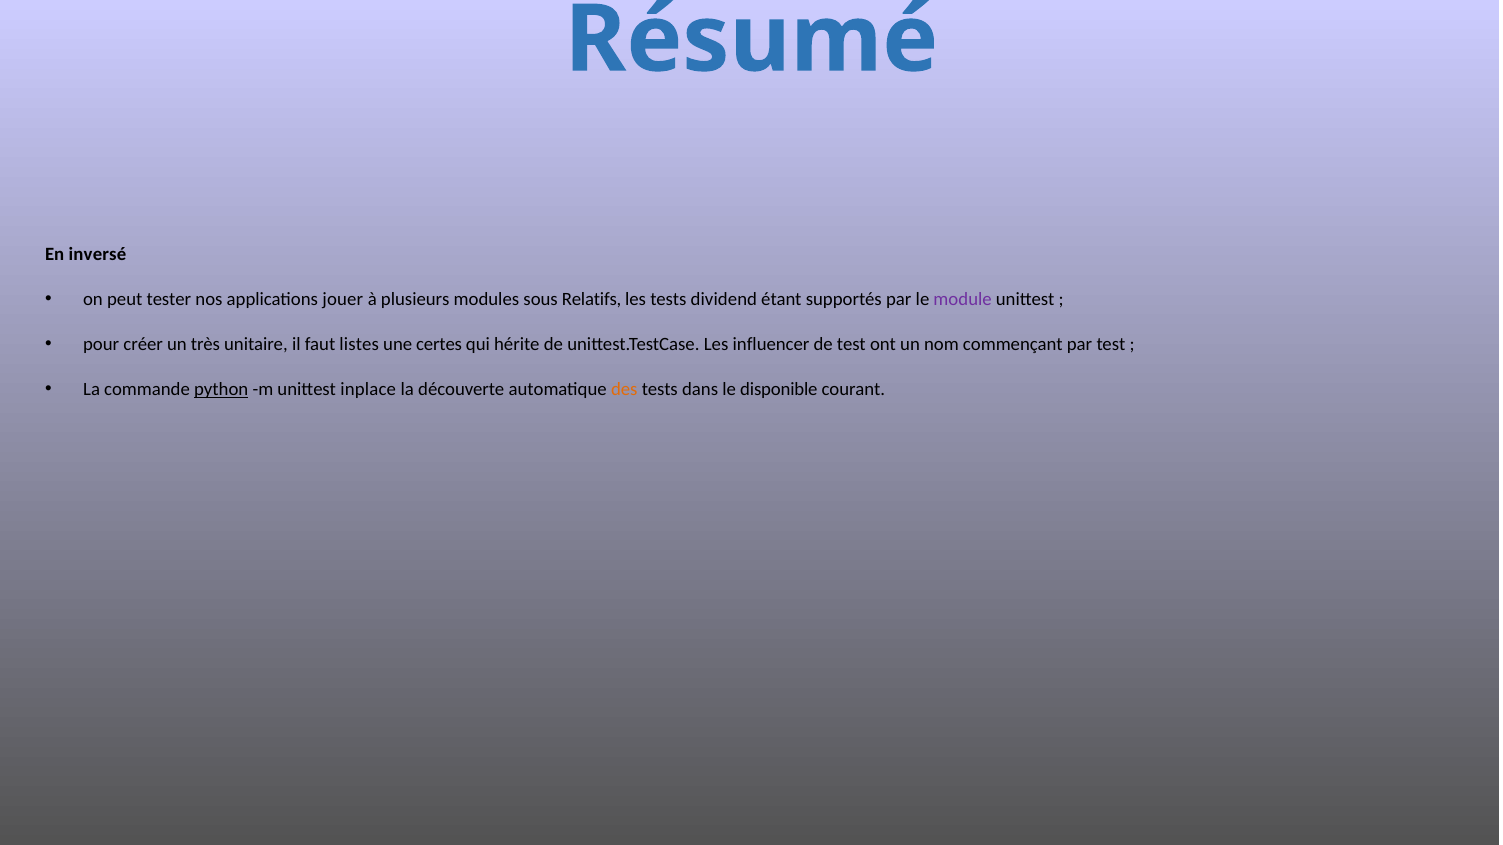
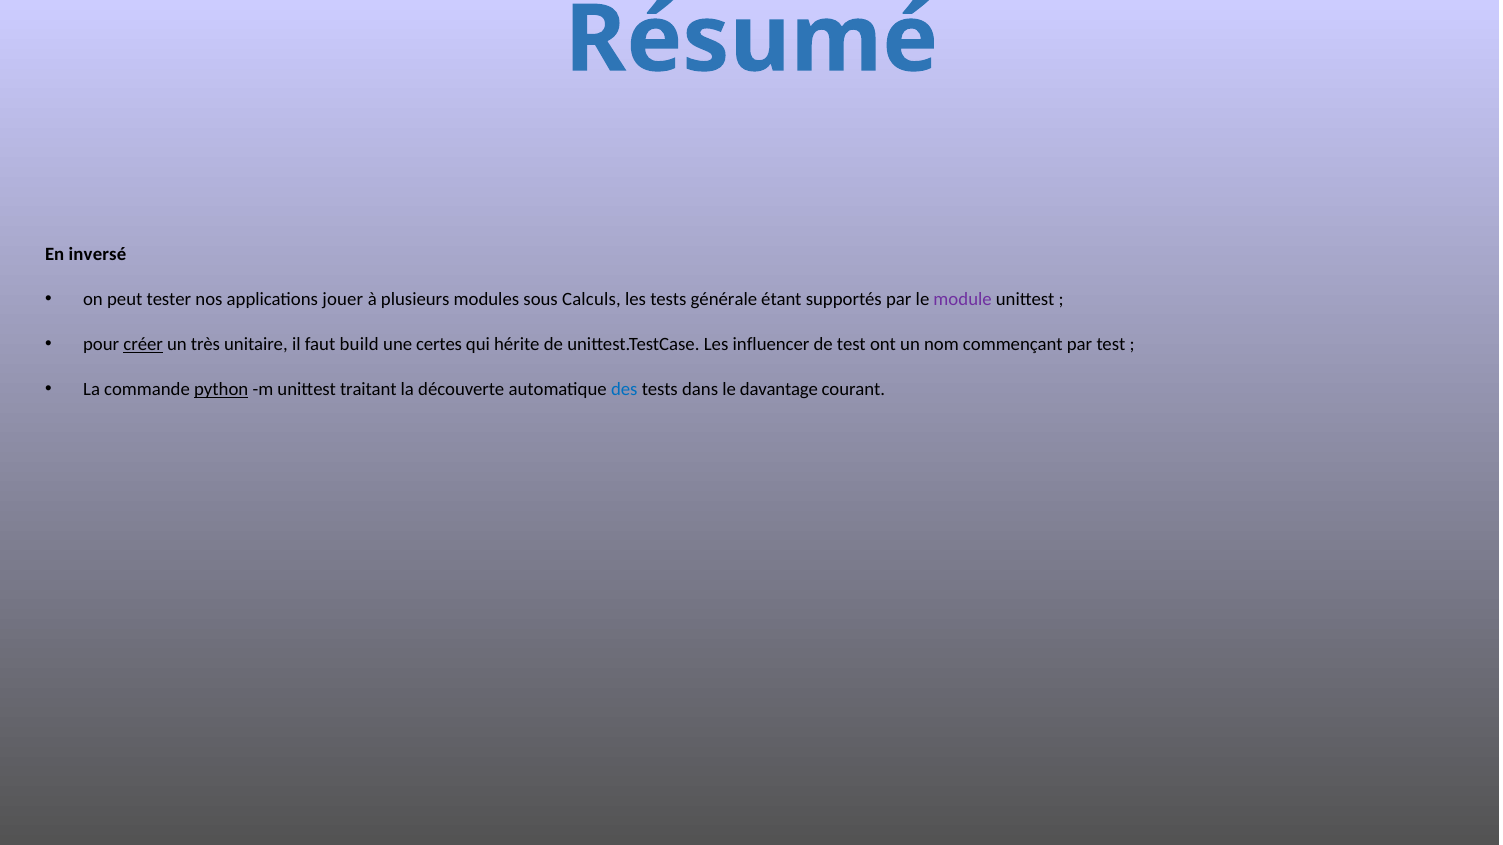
Relatifs: Relatifs -> Calculs (591, 300)
dividend: dividend -> générale (724, 300)
créer underline: none -> present (143, 345)
listes: listes -> build (359, 345)
inplace: inplace -> traitant (368, 390)
des colour: orange -> blue (624, 390)
disponible: disponible -> davantage (779, 390)
